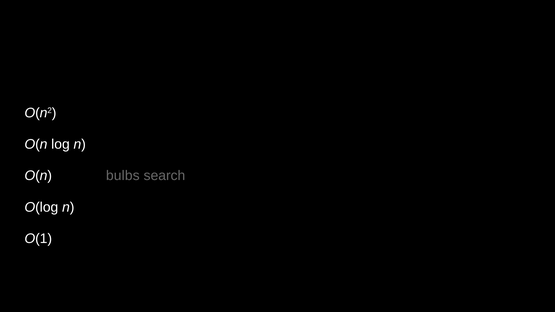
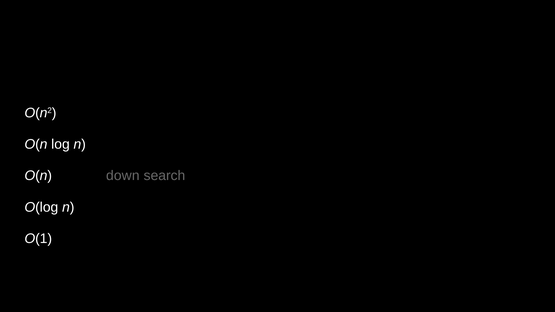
bulbs: bulbs -> down (123, 176)
